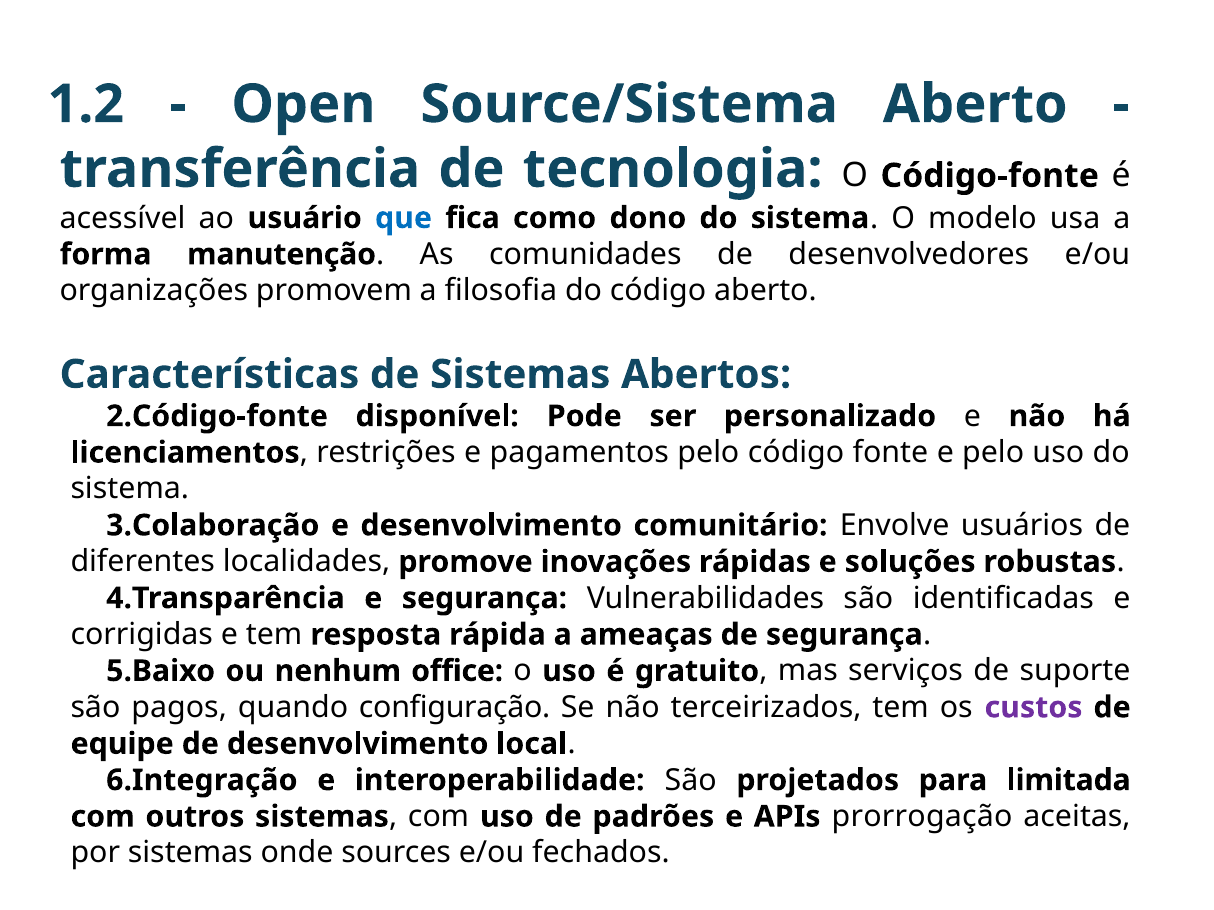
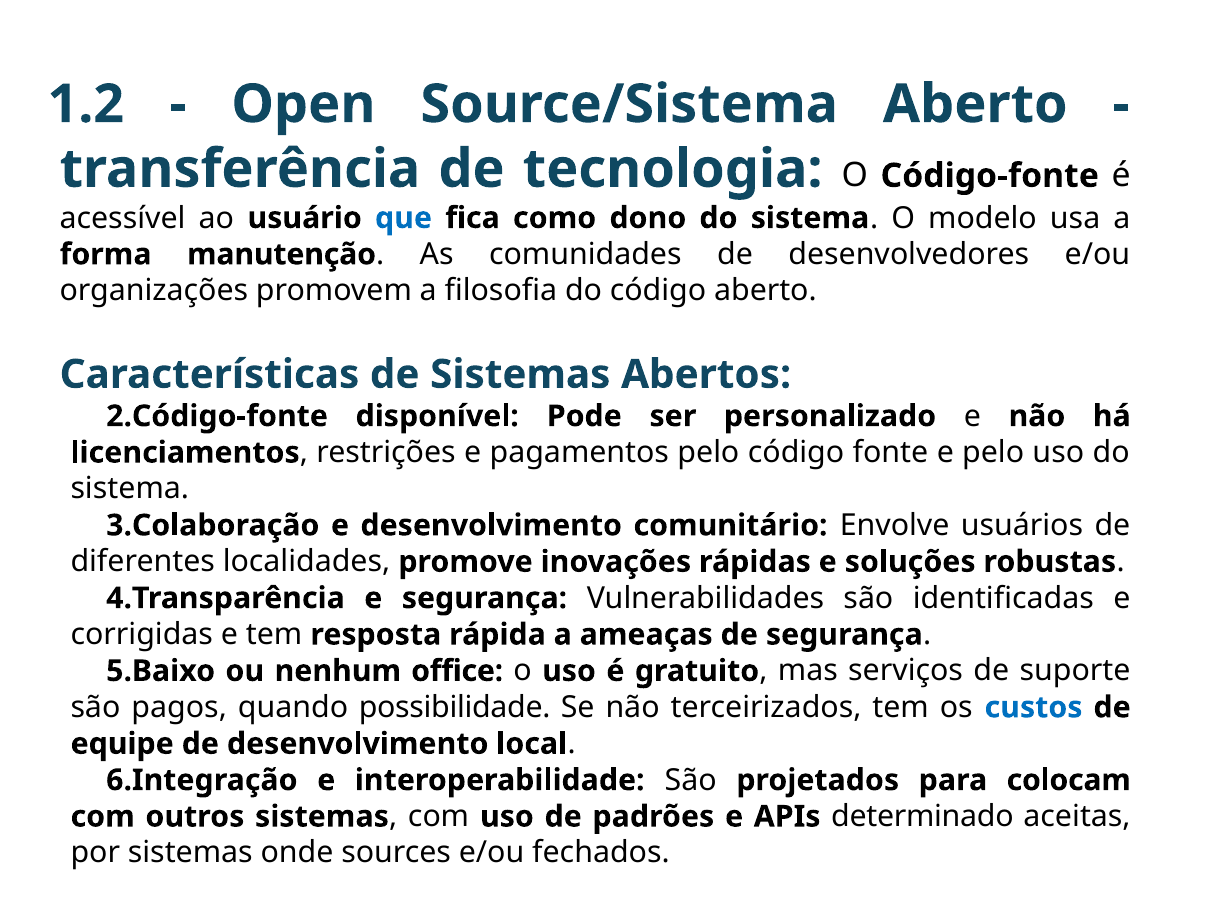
configuração: configuração -> possibilidade (455, 708)
custos colour: purple -> blue (1034, 708)
limitada: limitada -> colocam (1069, 781)
prorrogação: prorrogação -> determinado (922, 817)
